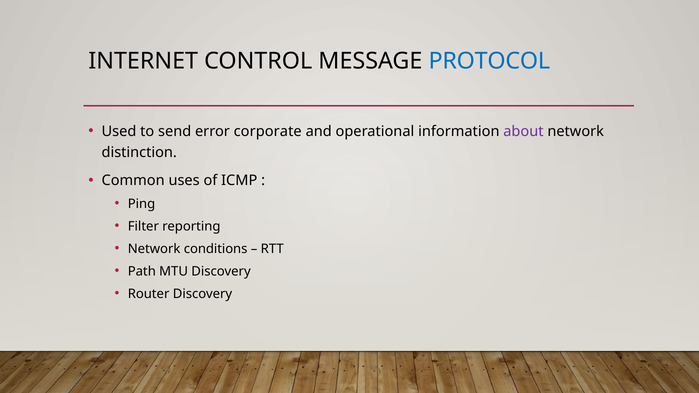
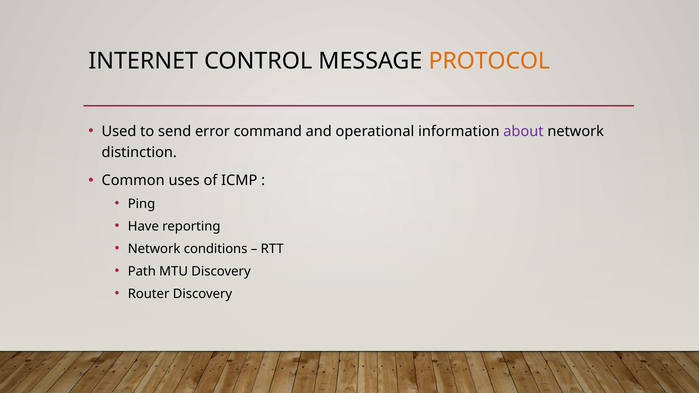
PROTOCOL colour: blue -> orange (489, 61)
corporate: corporate -> command (268, 131)
Filter: Filter -> Have (143, 226)
